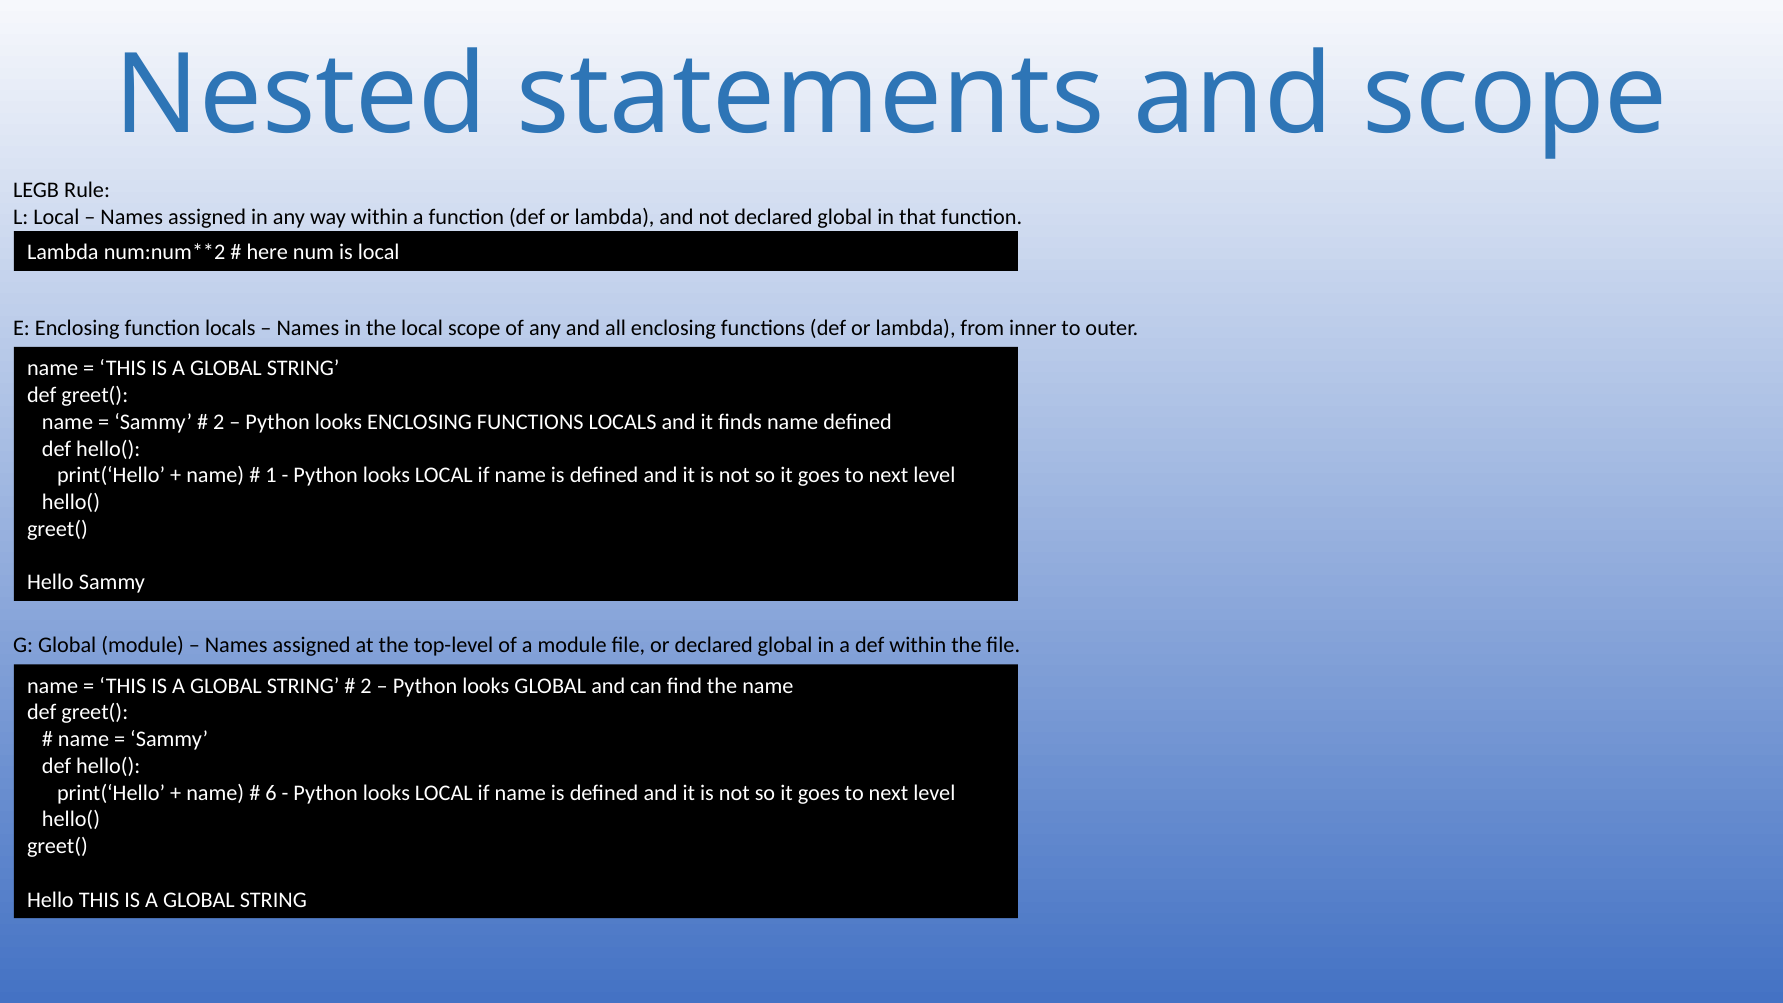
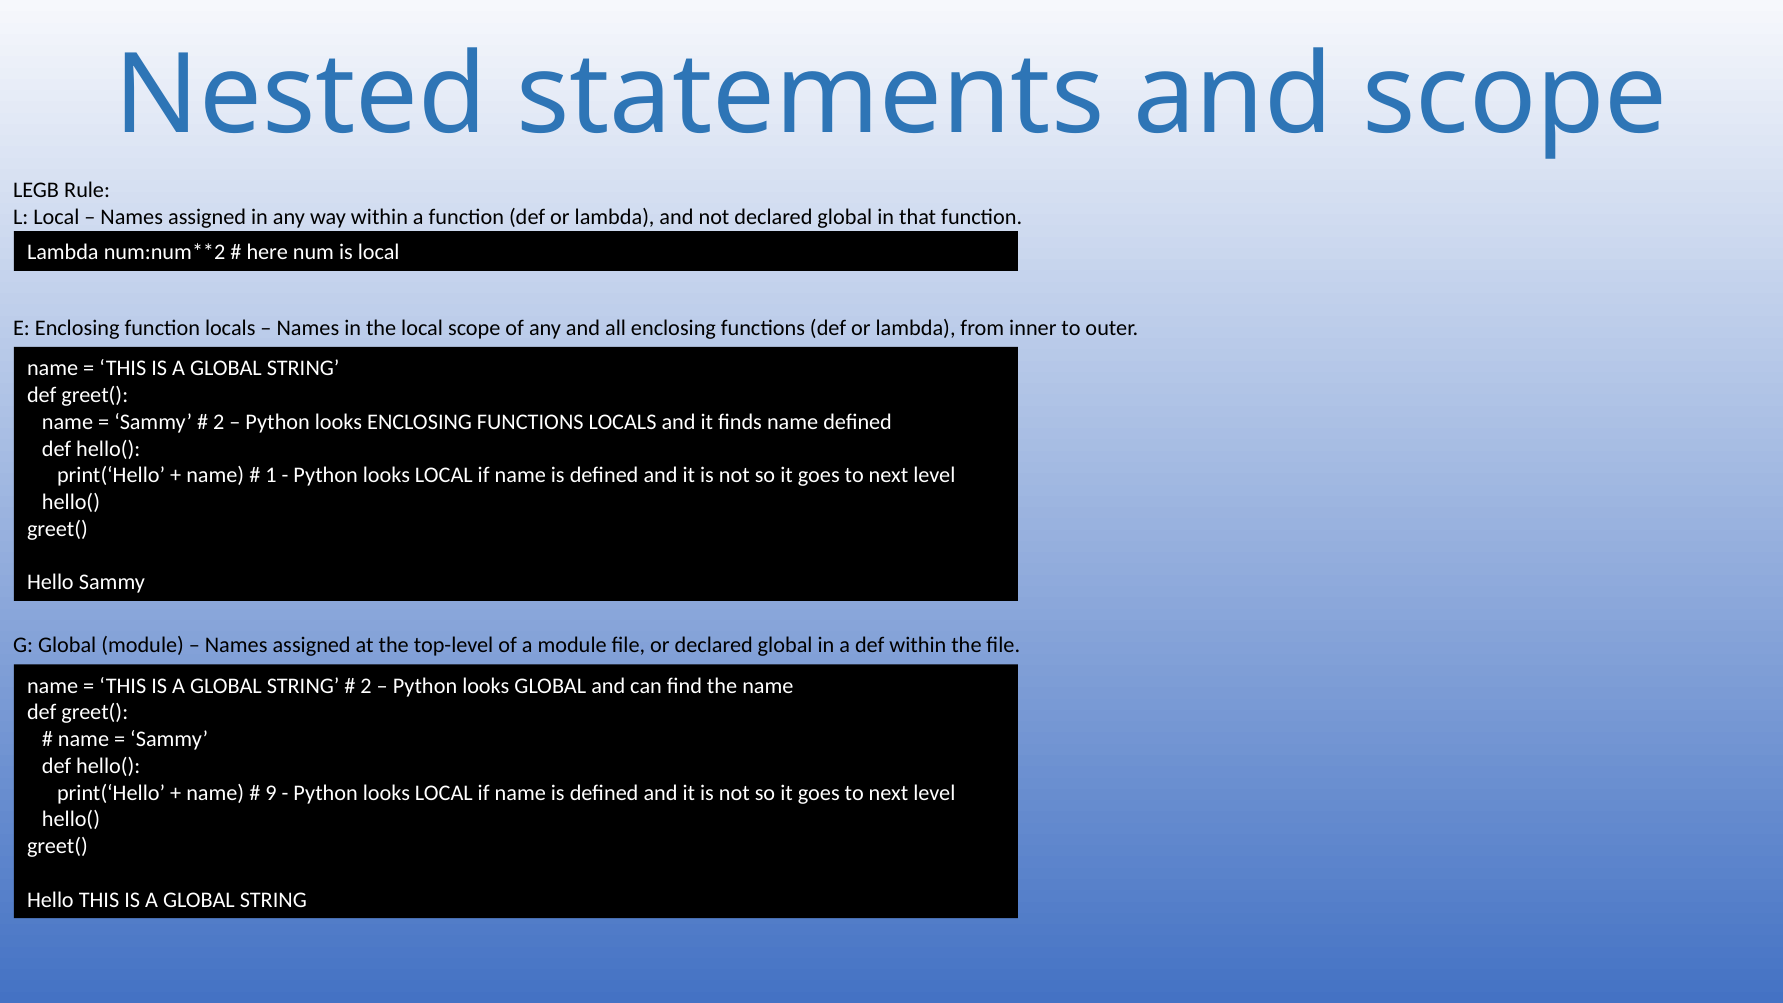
6: 6 -> 9 (271, 793)
